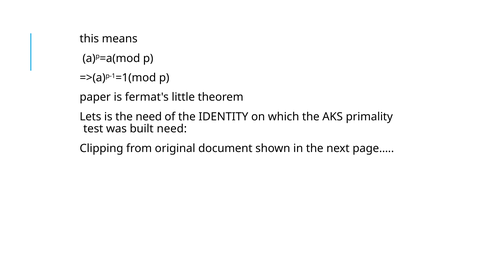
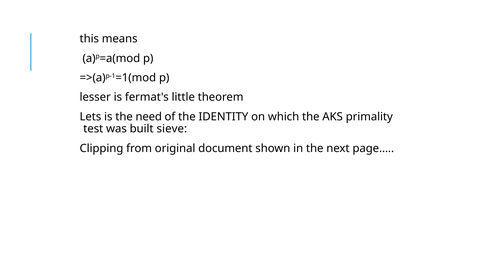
paper: paper -> lesser (95, 97)
built need: need -> sieve (172, 129)
